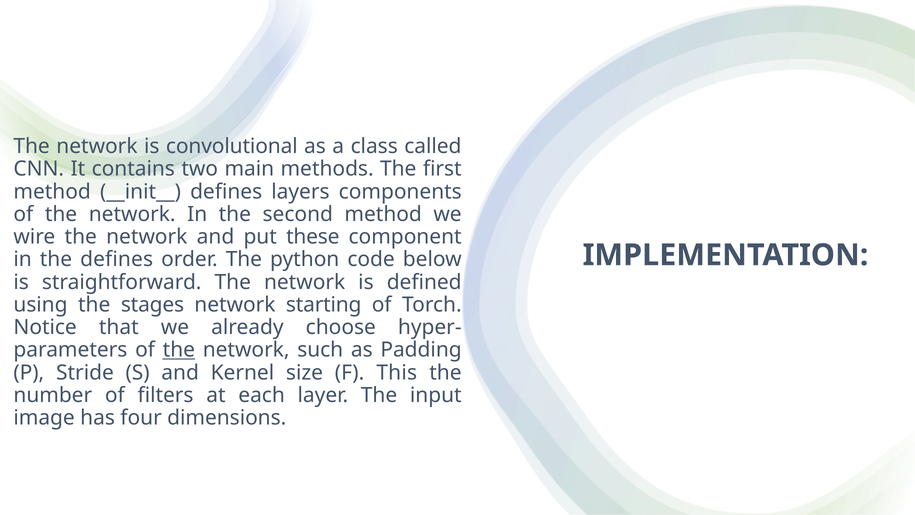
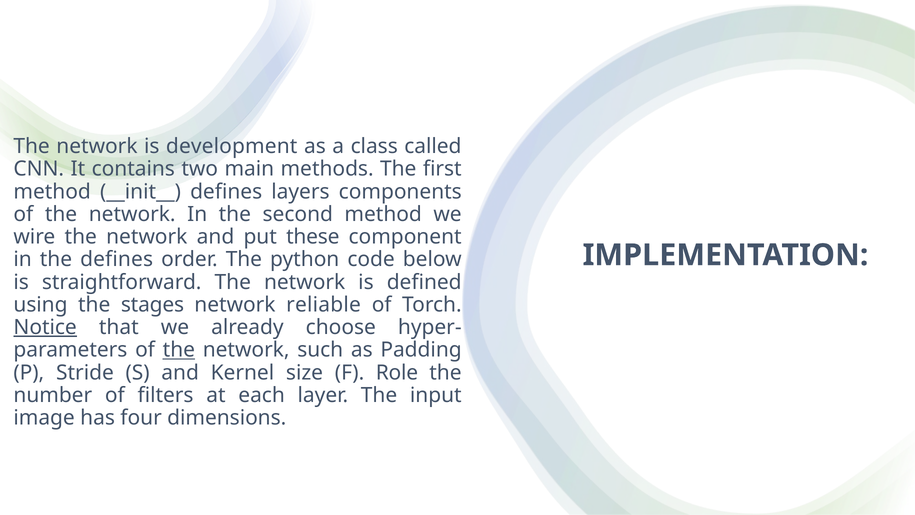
convolutional: convolutional -> development (232, 146)
starting: starting -> reliable (324, 305)
Notice underline: none -> present (45, 327)
This: This -> Role (397, 372)
